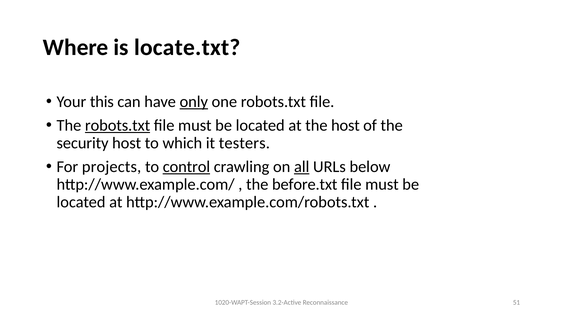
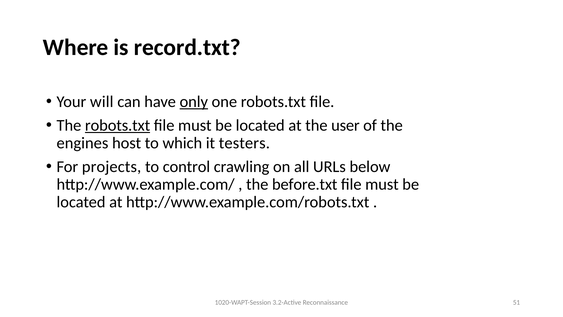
locate.txt: locate.txt -> record.txt (187, 47)
this: this -> will (102, 102)
the host: host -> user (345, 125)
security: security -> engines (82, 143)
control underline: present -> none (186, 167)
all underline: present -> none (302, 167)
